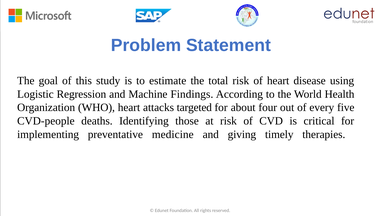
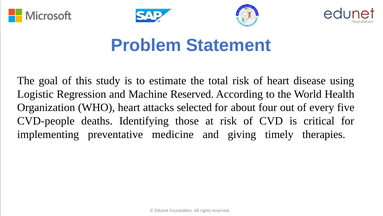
Machine Findings: Findings -> Reserved (192, 94)
targeted: targeted -> selected (194, 107)
